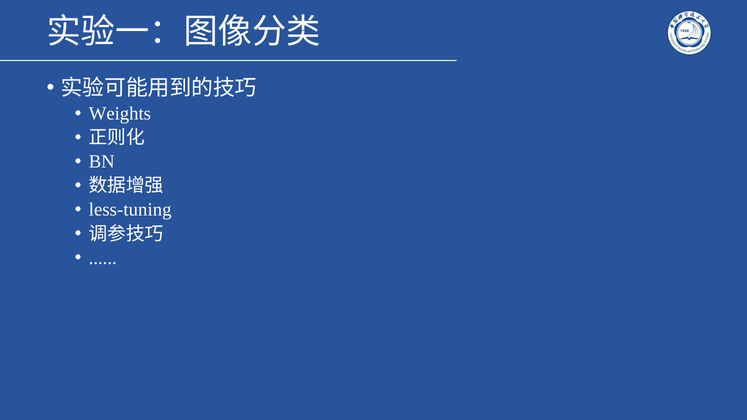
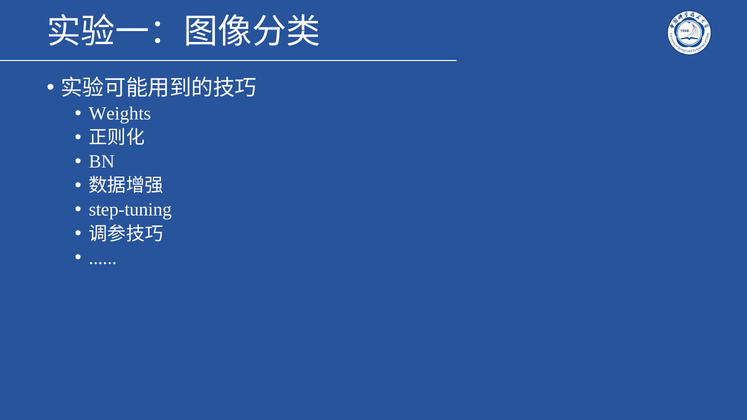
less-tuning: less-tuning -> step-tuning (130, 210)
